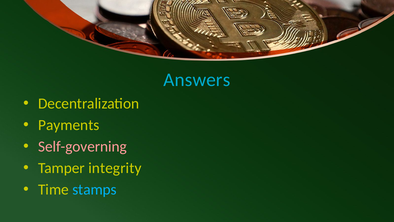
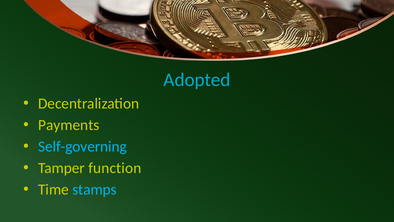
Answers: Answers -> Adopted (197, 80)
Self-governing colour: pink -> light blue (82, 146)
integrity: integrity -> function (115, 168)
